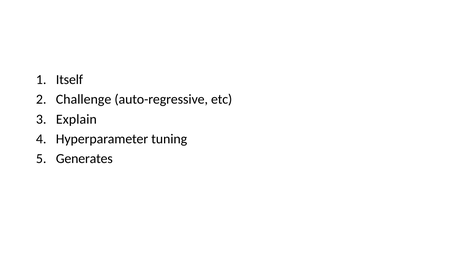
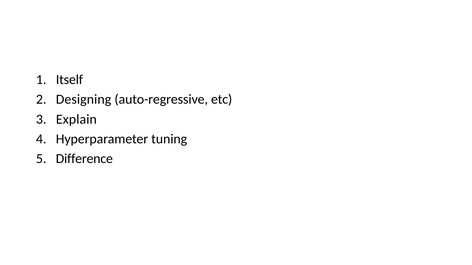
Challenge: Challenge -> Designing (84, 100)
Generates: Generates -> Difference (84, 159)
